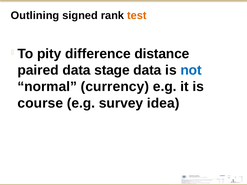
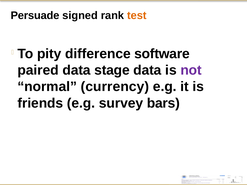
Outlining: Outlining -> Persuade (35, 16)
distance: distance -> software (162, 54)
not colour: blue -> purple (191, 70)
course: course -> friends (40, 103)
idea: idea -> bars (163, 103)
